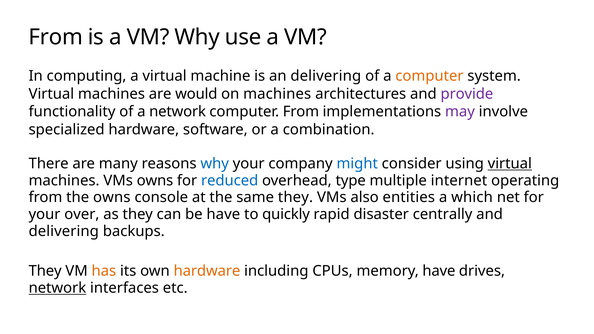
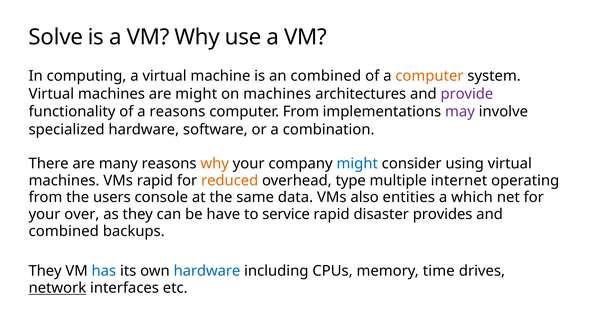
From: From -> Solve (56, 37)
an delivering: delivering -> combined (326, 76)
are would: would -> might (196, 94)
a network: network -> reasons (177, 112)
why colour: blue -> orange (215, 164)
virtual underline: present -> none (510, 164)
VMs owns: owns -> rapid (155, 181)
reduced colour: blue -> orange (230, 181)
the owns: owns -> users (112, 197)
same they: they -> data (295, 197)
quickly: quickly -> service (286, 214)
centrally: centrally -> provides (443, 214)
delivering: delivering -> combined (64, 231)
has colour: orange -> blue (104, 271)
hardware colour: orange -> blue (207, 271)
memory have: have -> time (439, 271)
